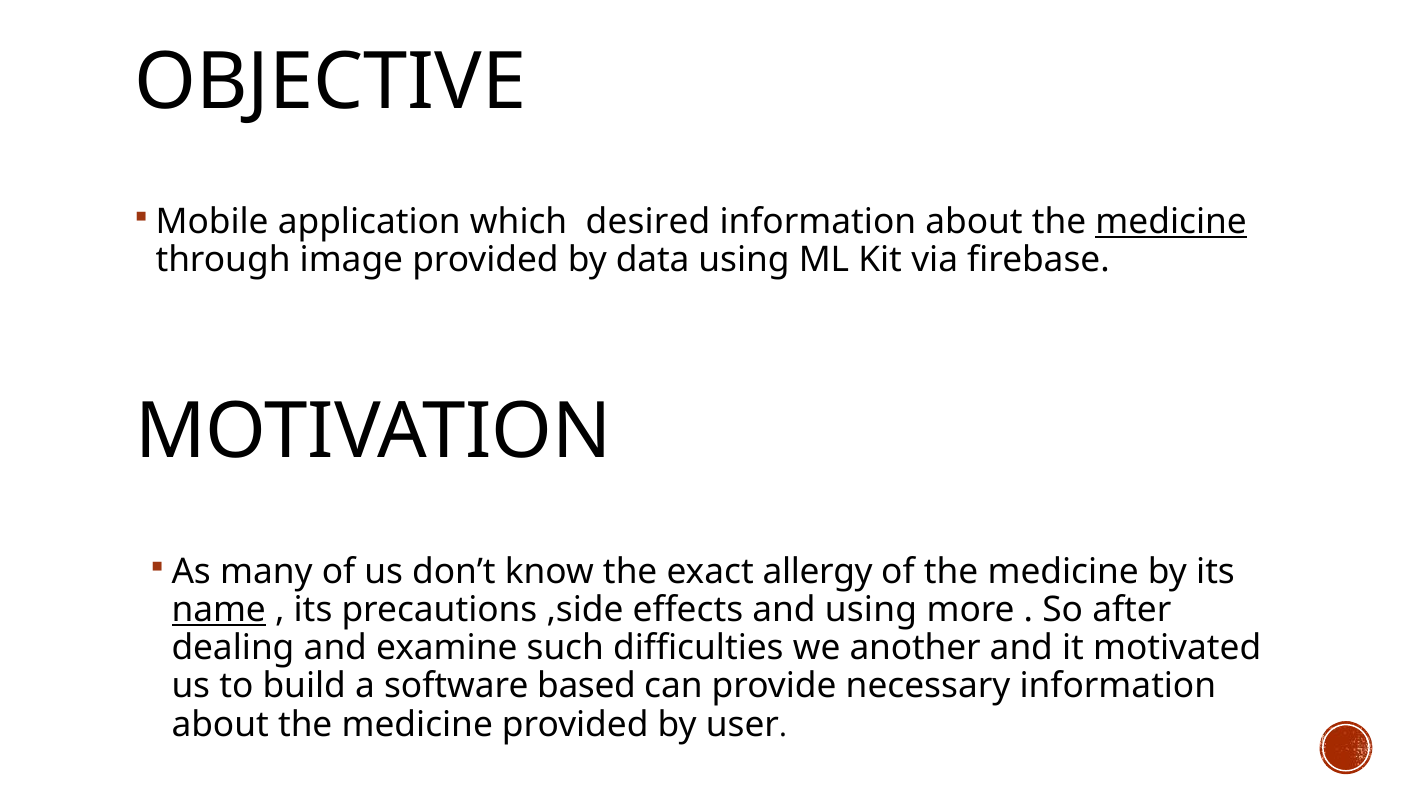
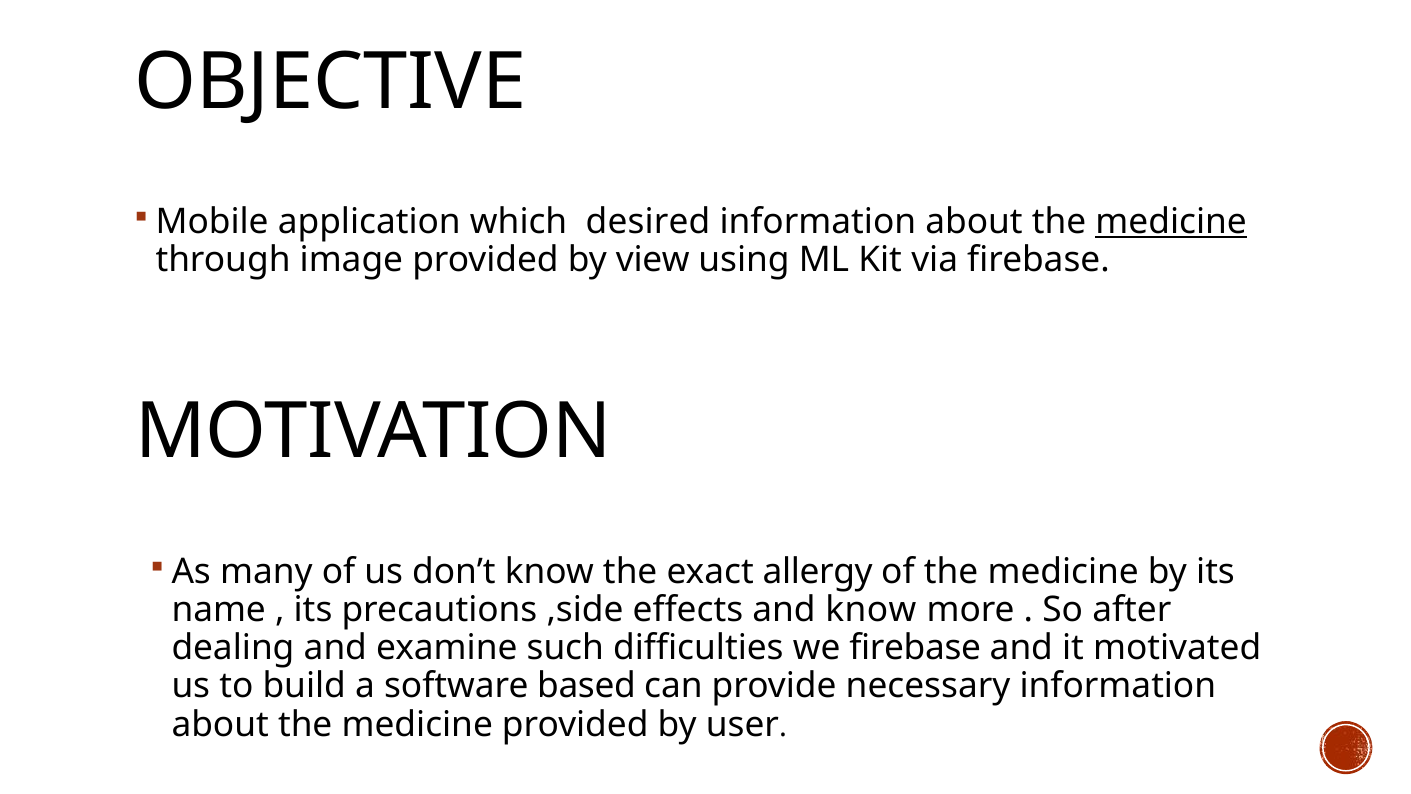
data: data -> view (653, 260)
name underline: present -> none (219, 610)
and using: using -> know (871, 610)
we another: another -> firebase (915, 648)
